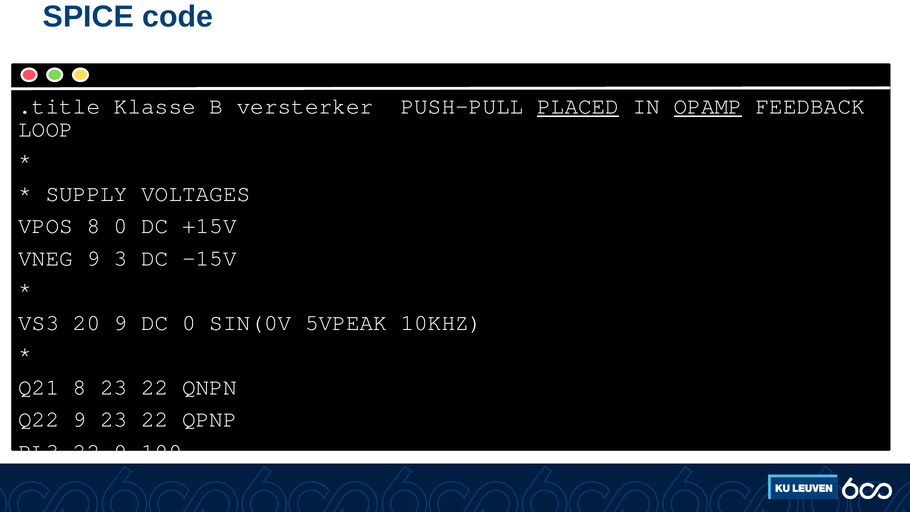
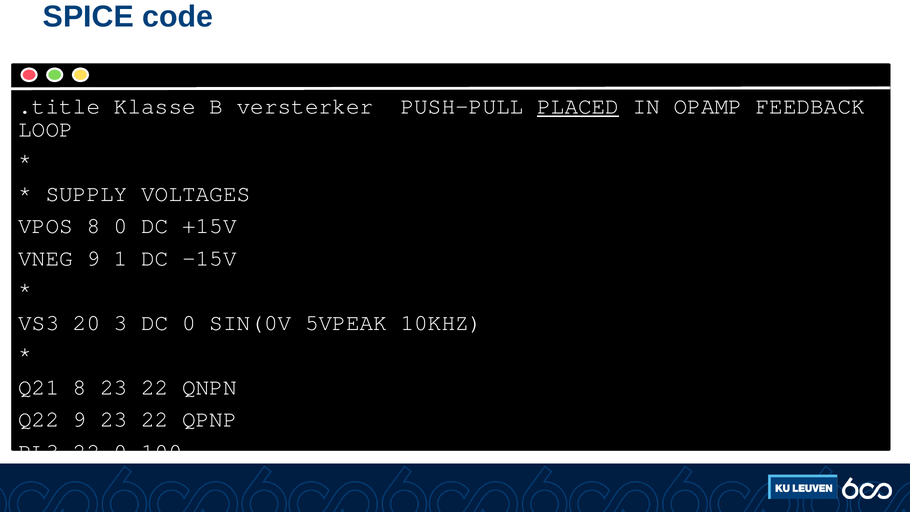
OPAMP underline: present -> none (708, 106)
3: 3 -> 1 (121, 258)
20 9: 9 -> 3 (121, 323)
